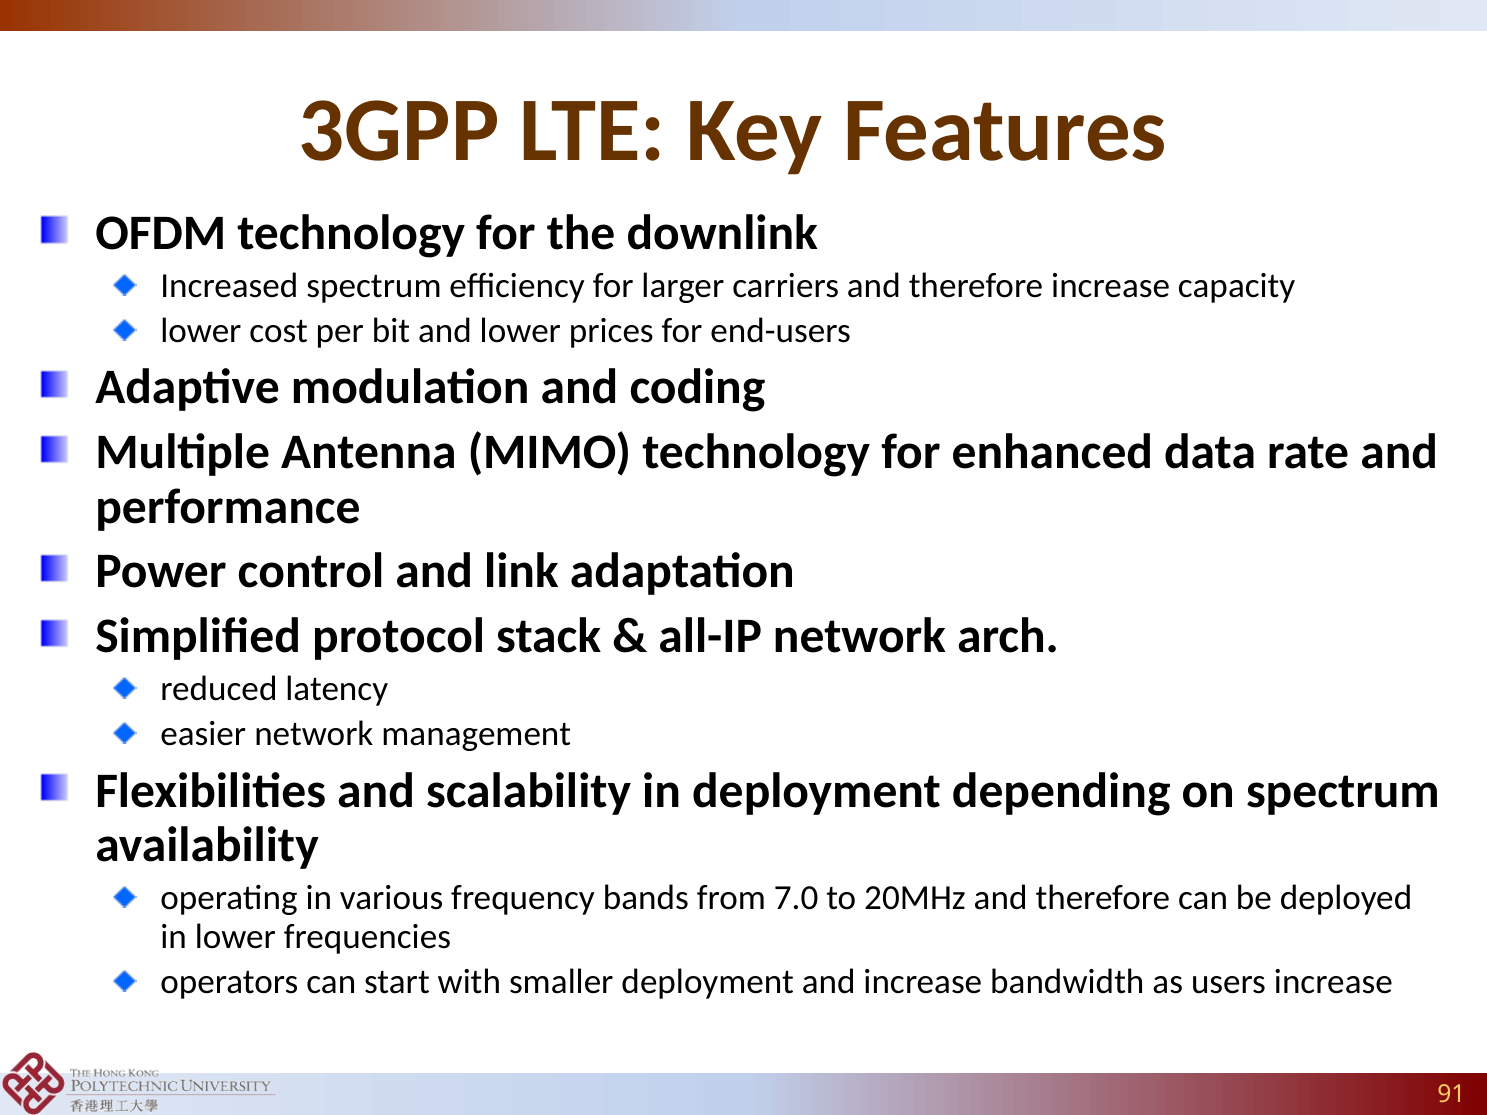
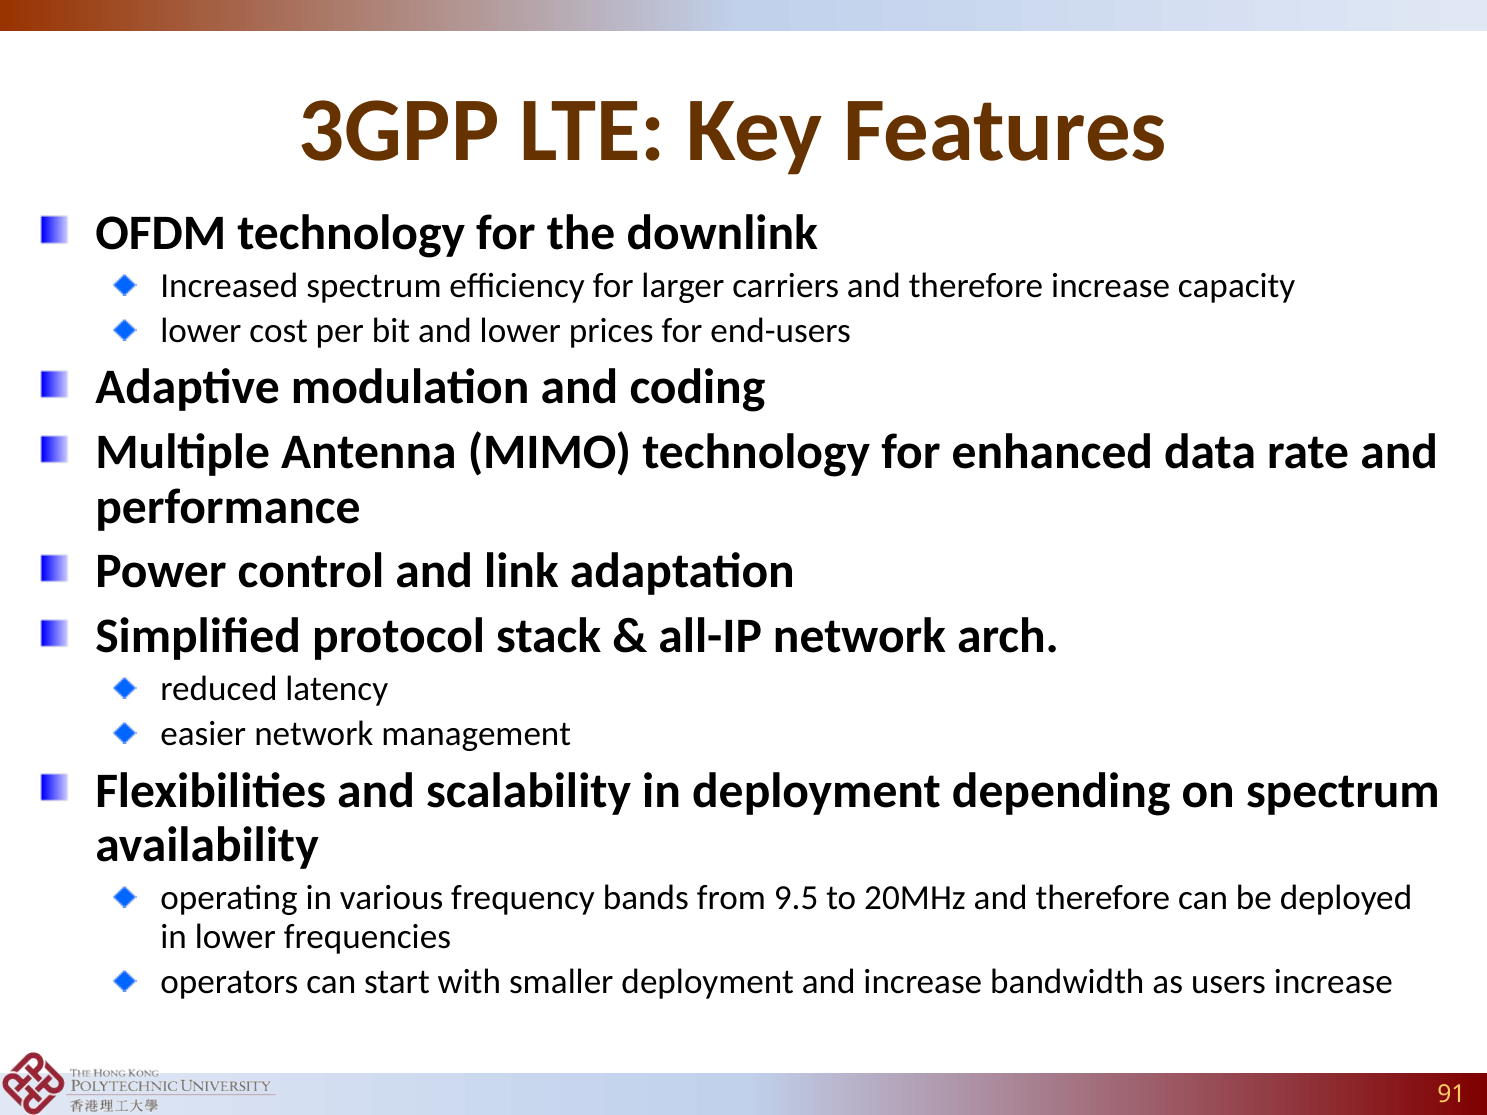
7.0: 7.0 -> 9.5 (796, 899)
